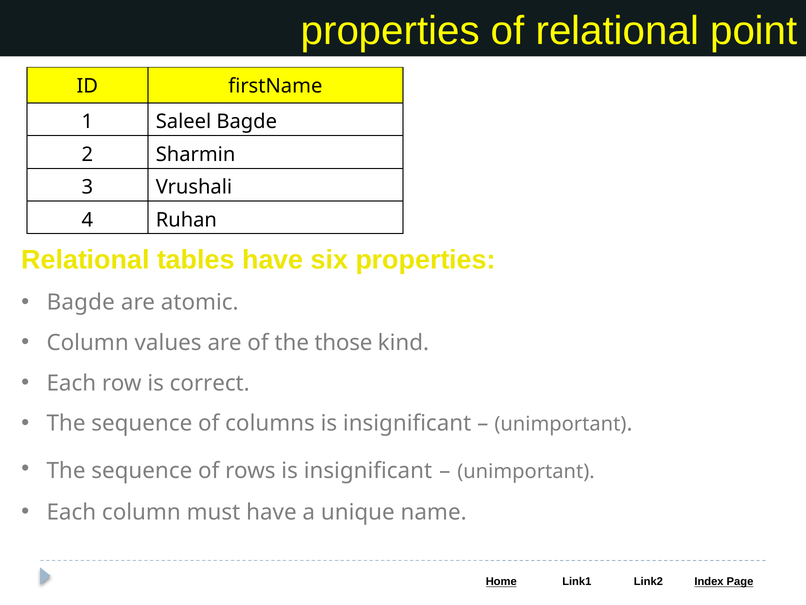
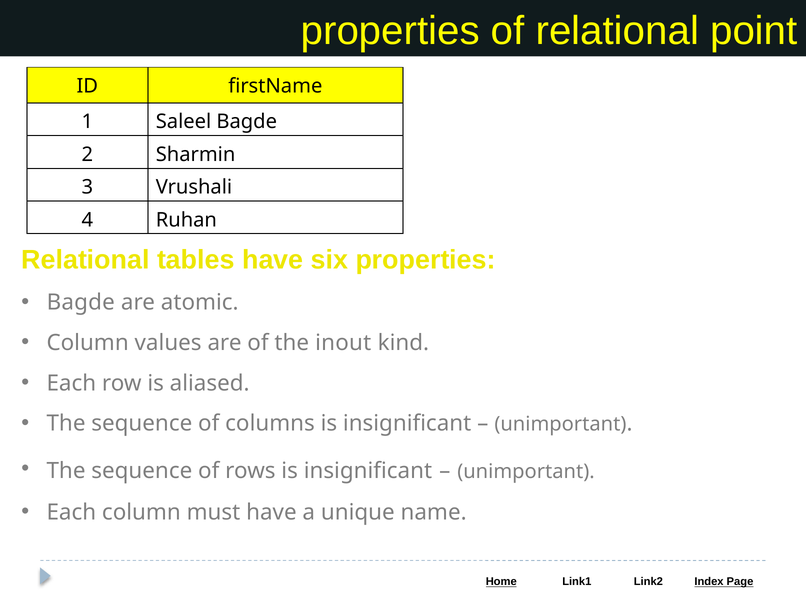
those: those -> inout (343, 343)
correct: correct -> aliased (210, 383)
